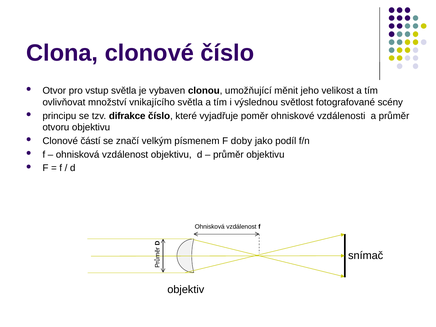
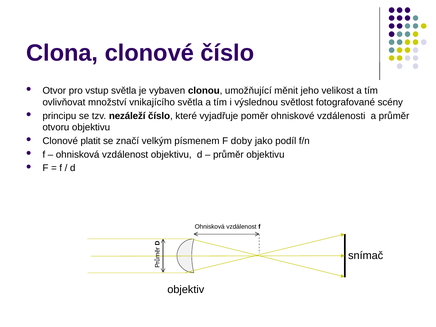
difrakce: difrakce -> nezáleží (127, 116)
částí: částí -> platit (91, 141)
